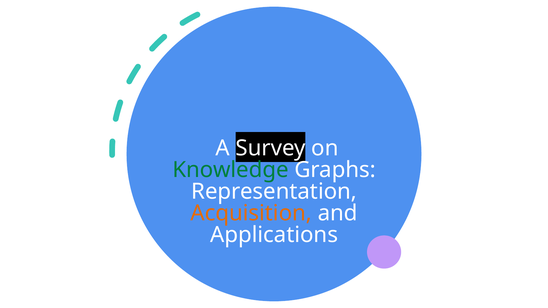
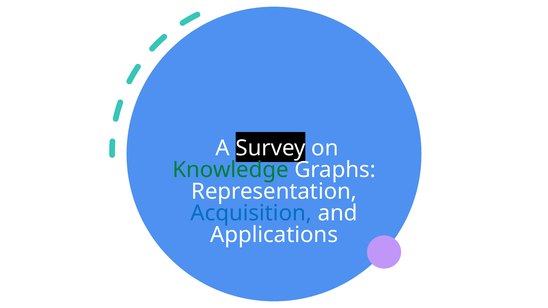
Acquisition colour: orange -> blue (251, 213)
